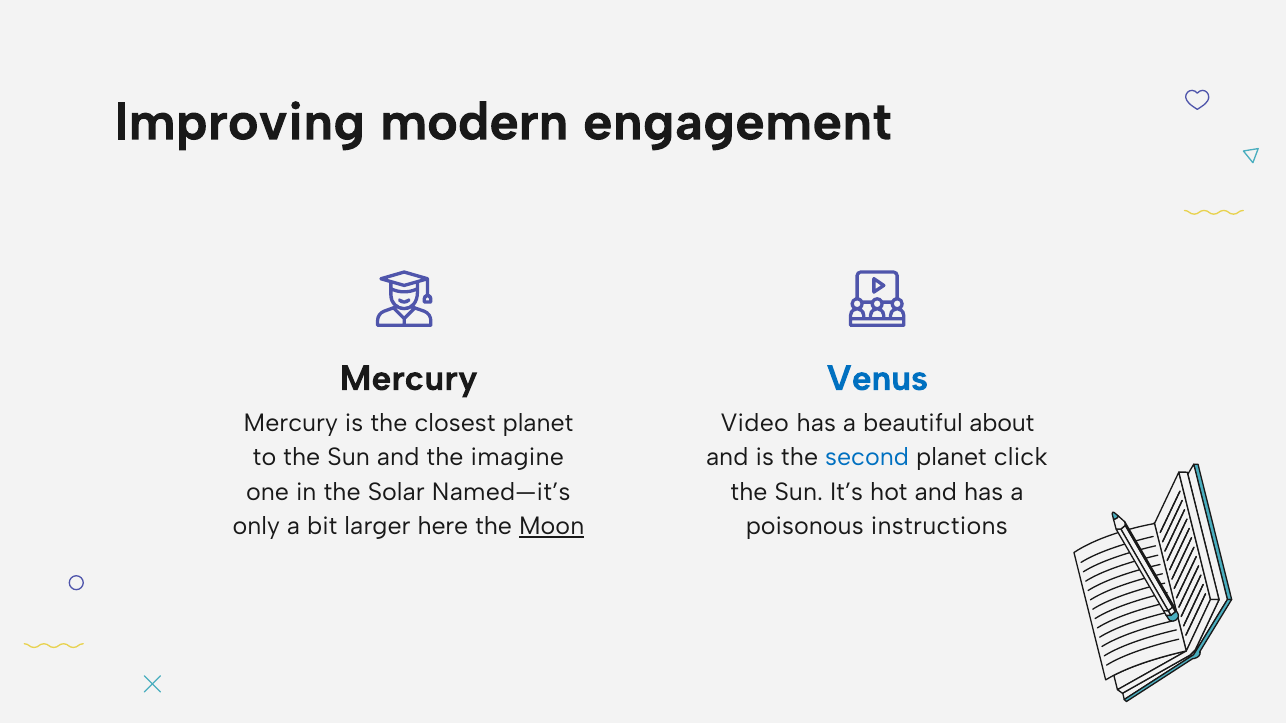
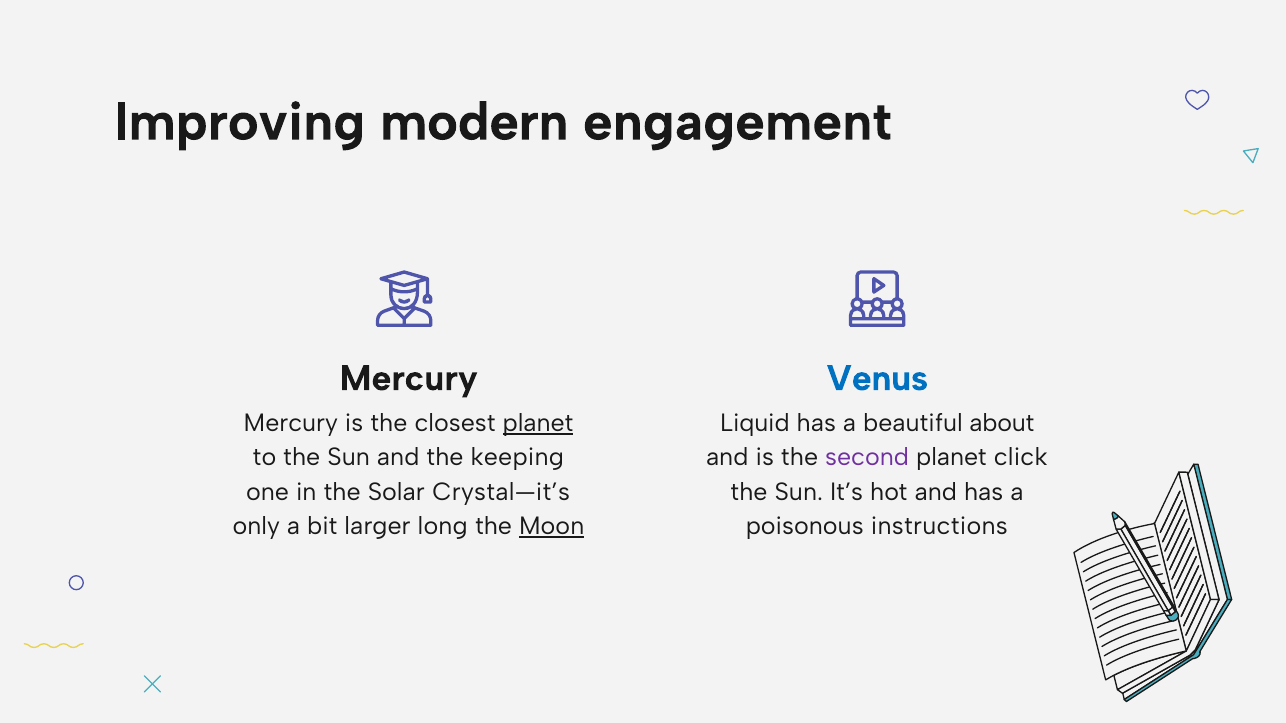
planet underline: none -> present (538, 423)
Video: Video -> Liquid (755, 423)
imagine: imagine -> keeping (517, 458)
second colour: blue -> purple (867, 458)
Named—it’s: Named—it’s -> Crystal—it’s (501, 492)
here: here -> long (443, 527)
